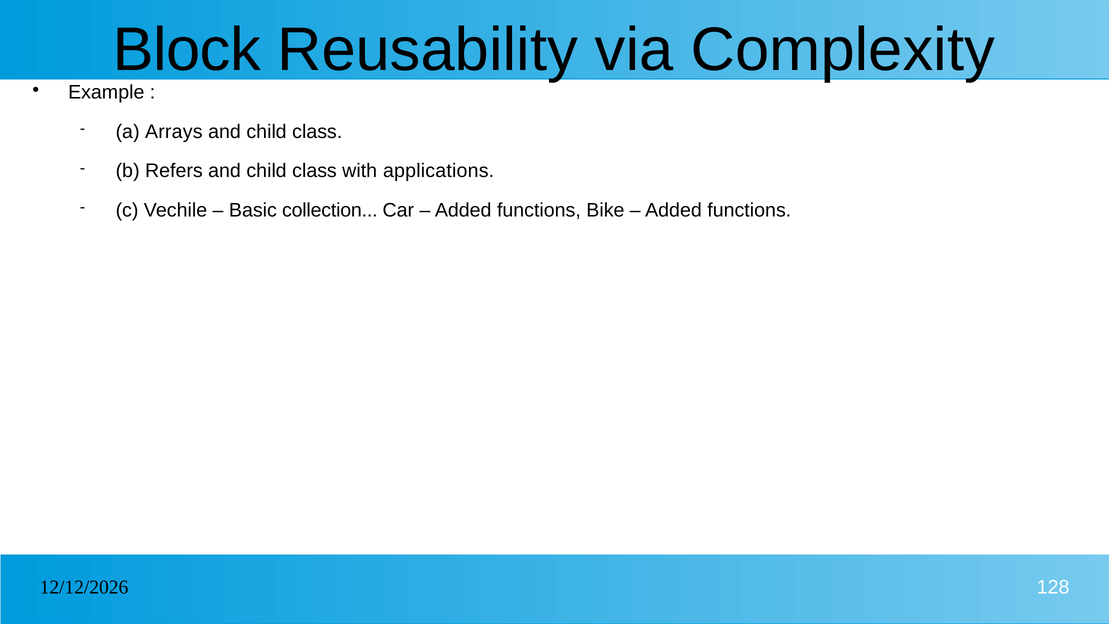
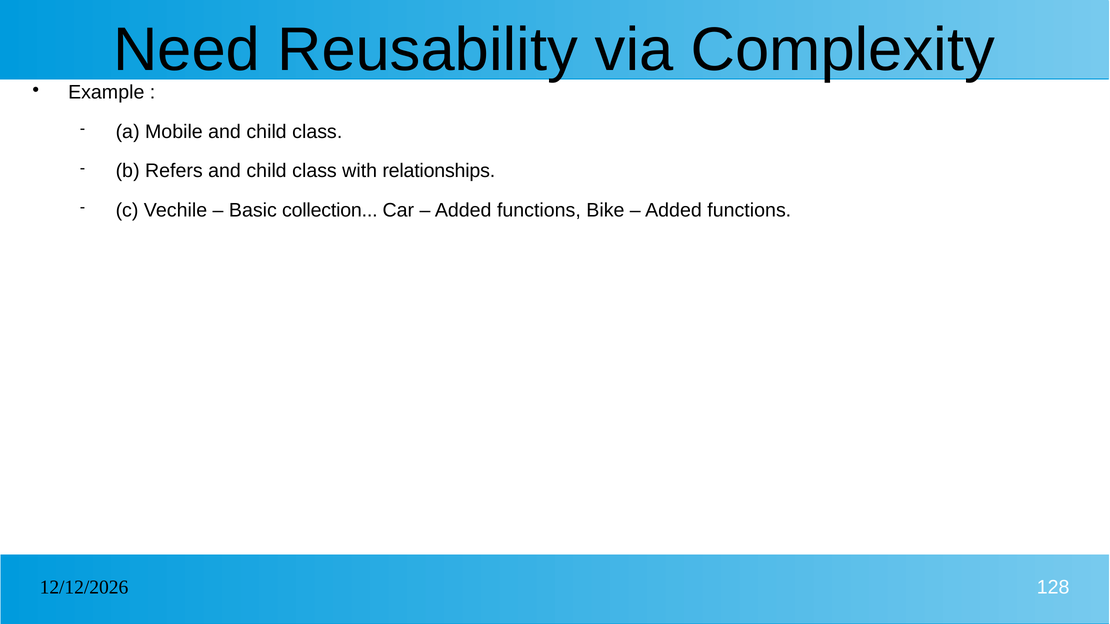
Block: Block -> Need (187, 50)
Arrays: Arrays -> Mobile (174, 132)
applications: applications -> relationships (439, 171)
